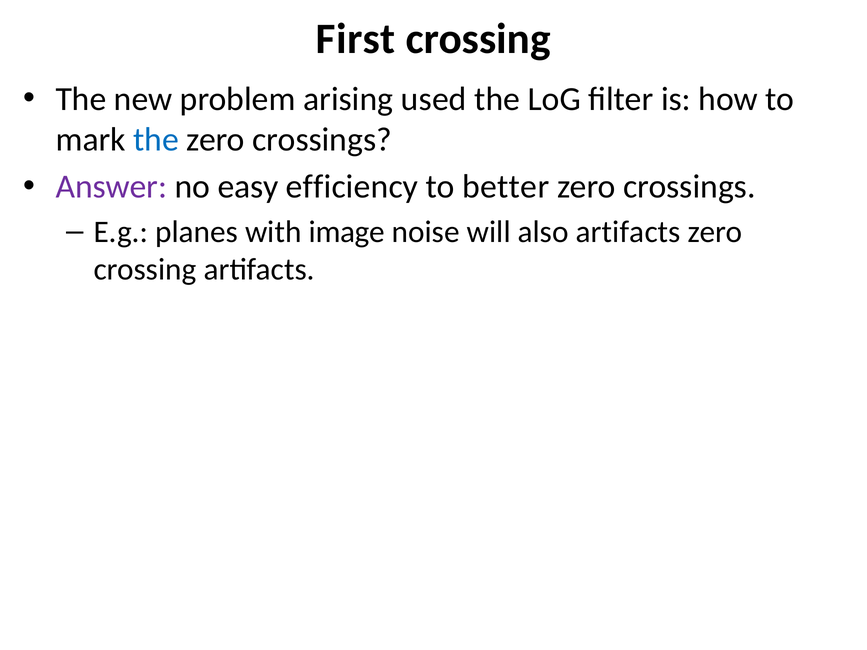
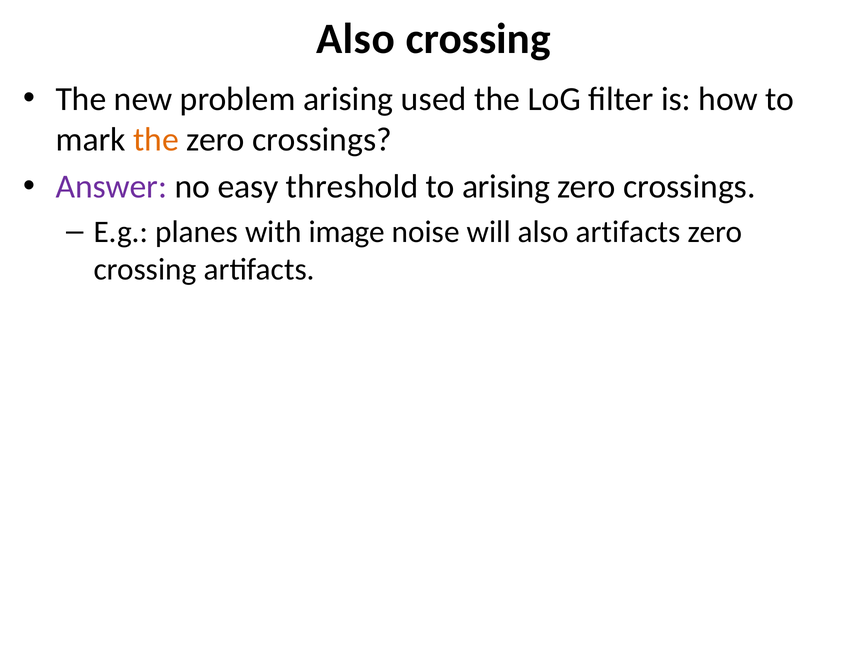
First: First -> Also (356, 39)
the colour: blue -> orange (156, 140)
efficiency: efficiency -> threshold (352, 187)
to better: better -> arising (506, 187)
